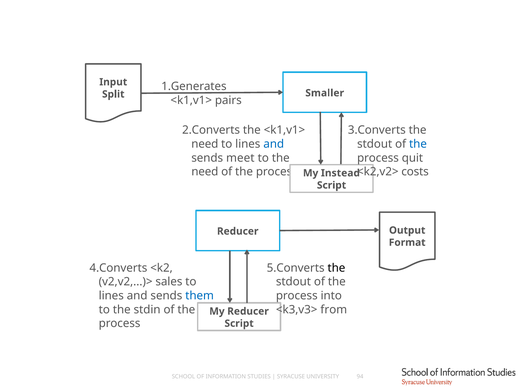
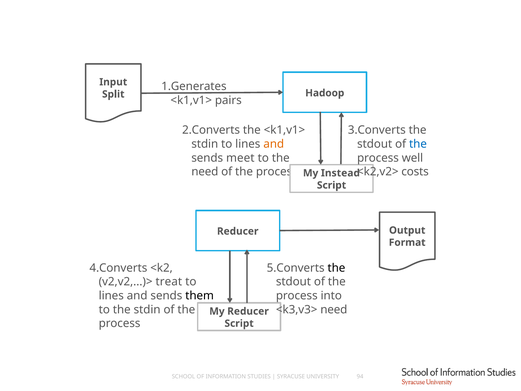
Smaller: Smaller -> Hadoop (325, 93)
need: need -> stdin (205, 144)
and colour: blue -> orange (274, 144)
quit: quit -> well (412, 158)
sales: sales -> treat (169, 282)
them colour: blue -> black (200, 295)
<k3,v3> from: from -> need (334, 309)
